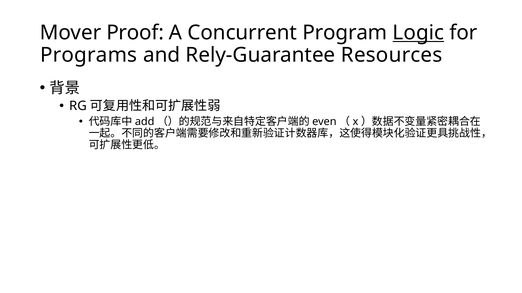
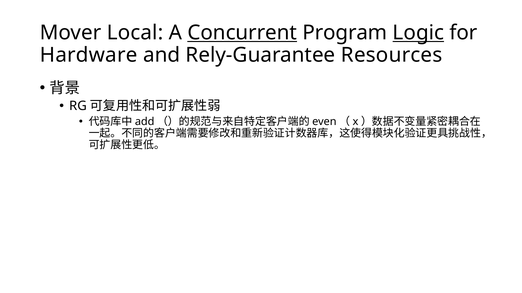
Proof: Proof -> Local (135, 33)
Concurrent underline: none -> present (242, 33)
Programs: Programs -> Hardware (89, 55)
